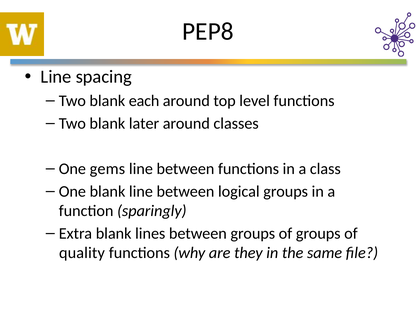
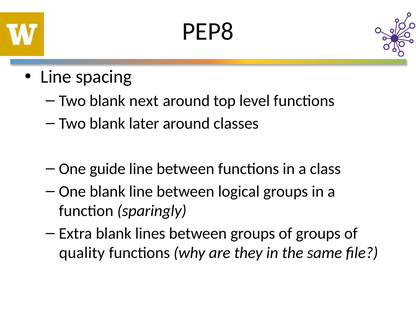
each: each -> next (144, 101)
gems: gems -> guide (108, 169)
